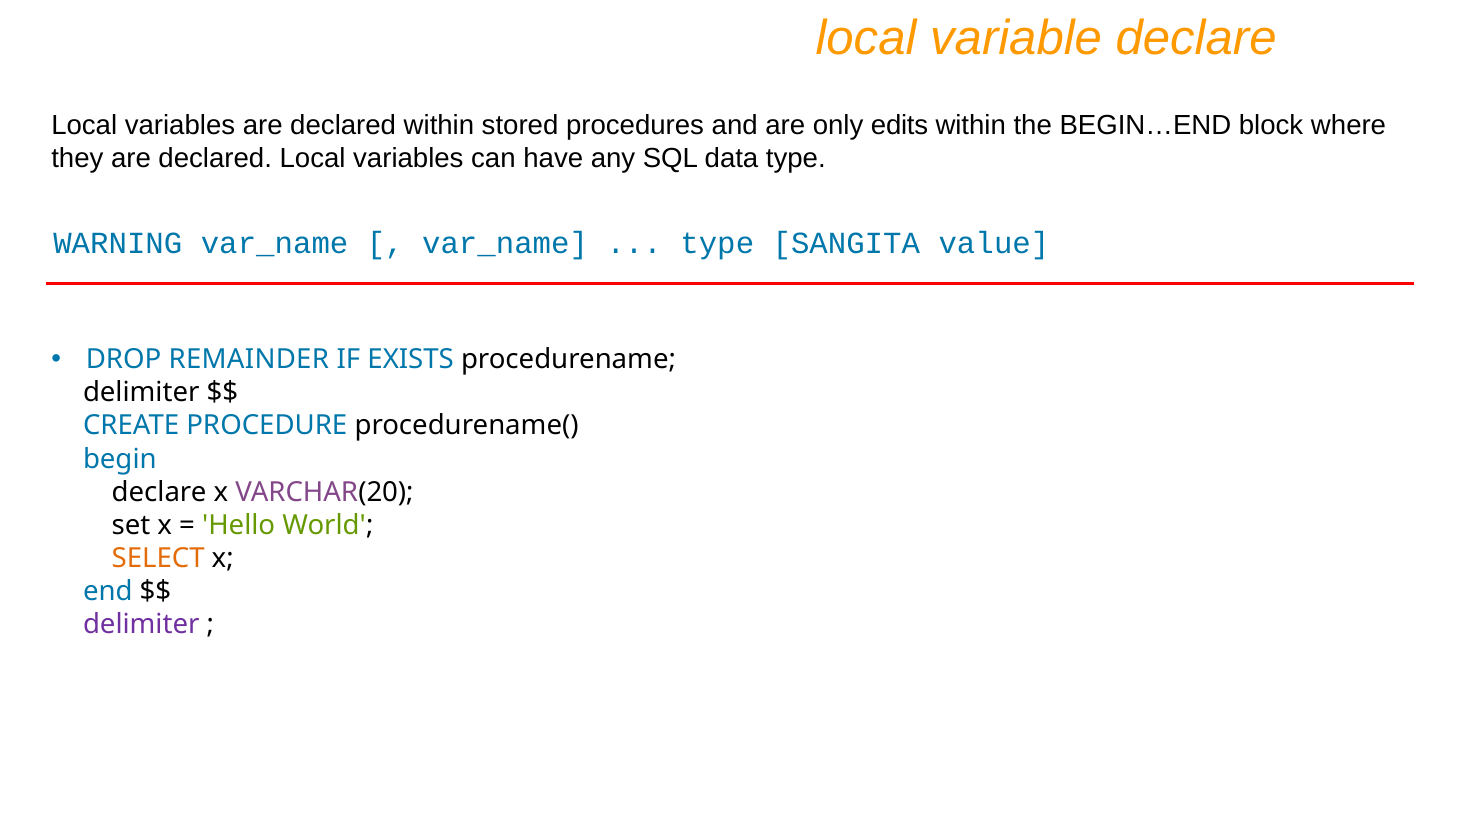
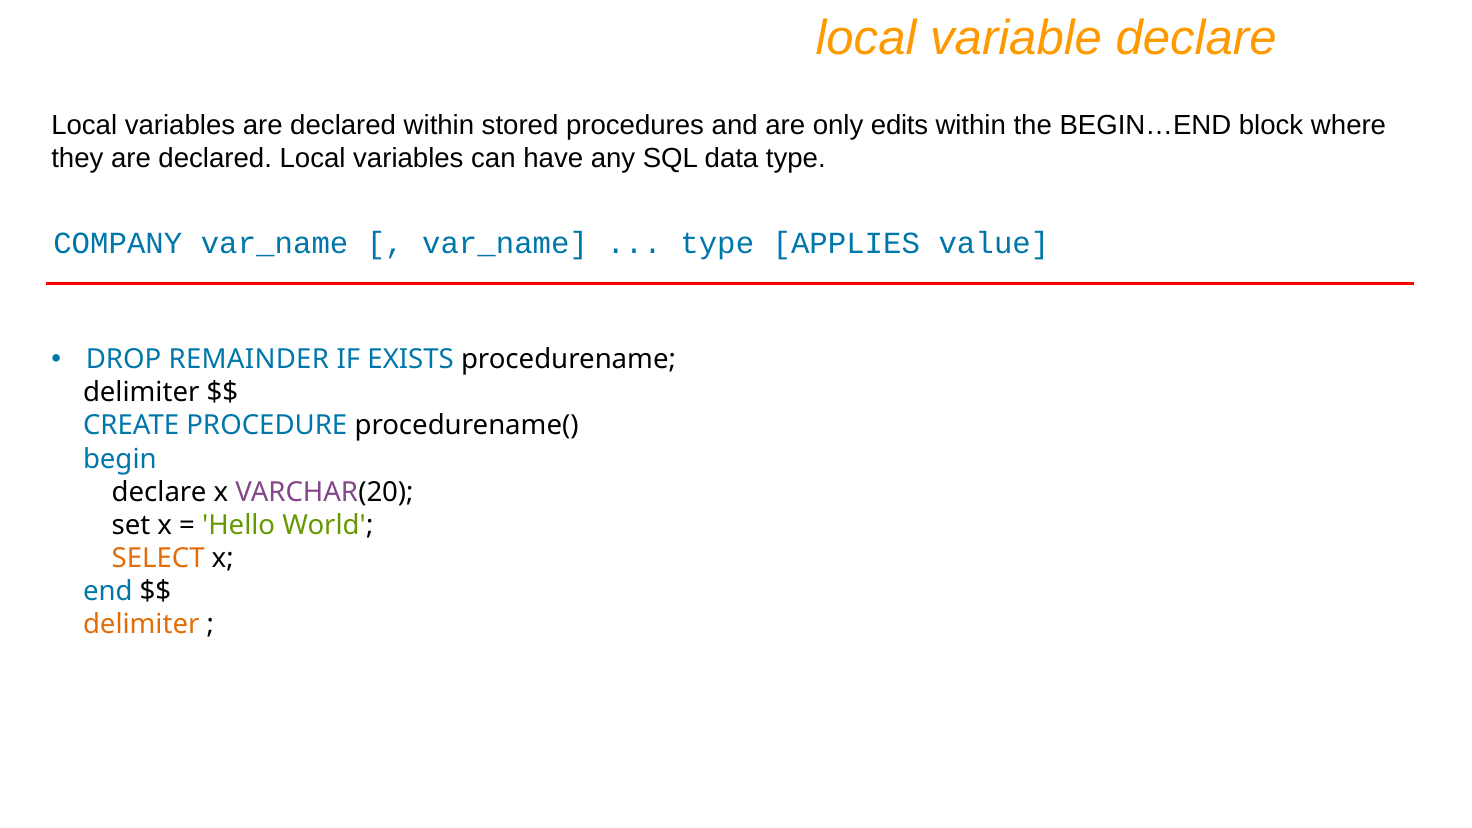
WARNING: WARNING -> COMPANY (118, 243)
SANGITA: SANGITA -> APPLIES (846, 243)
delimiter colour: purple -> orange (141, 625)
